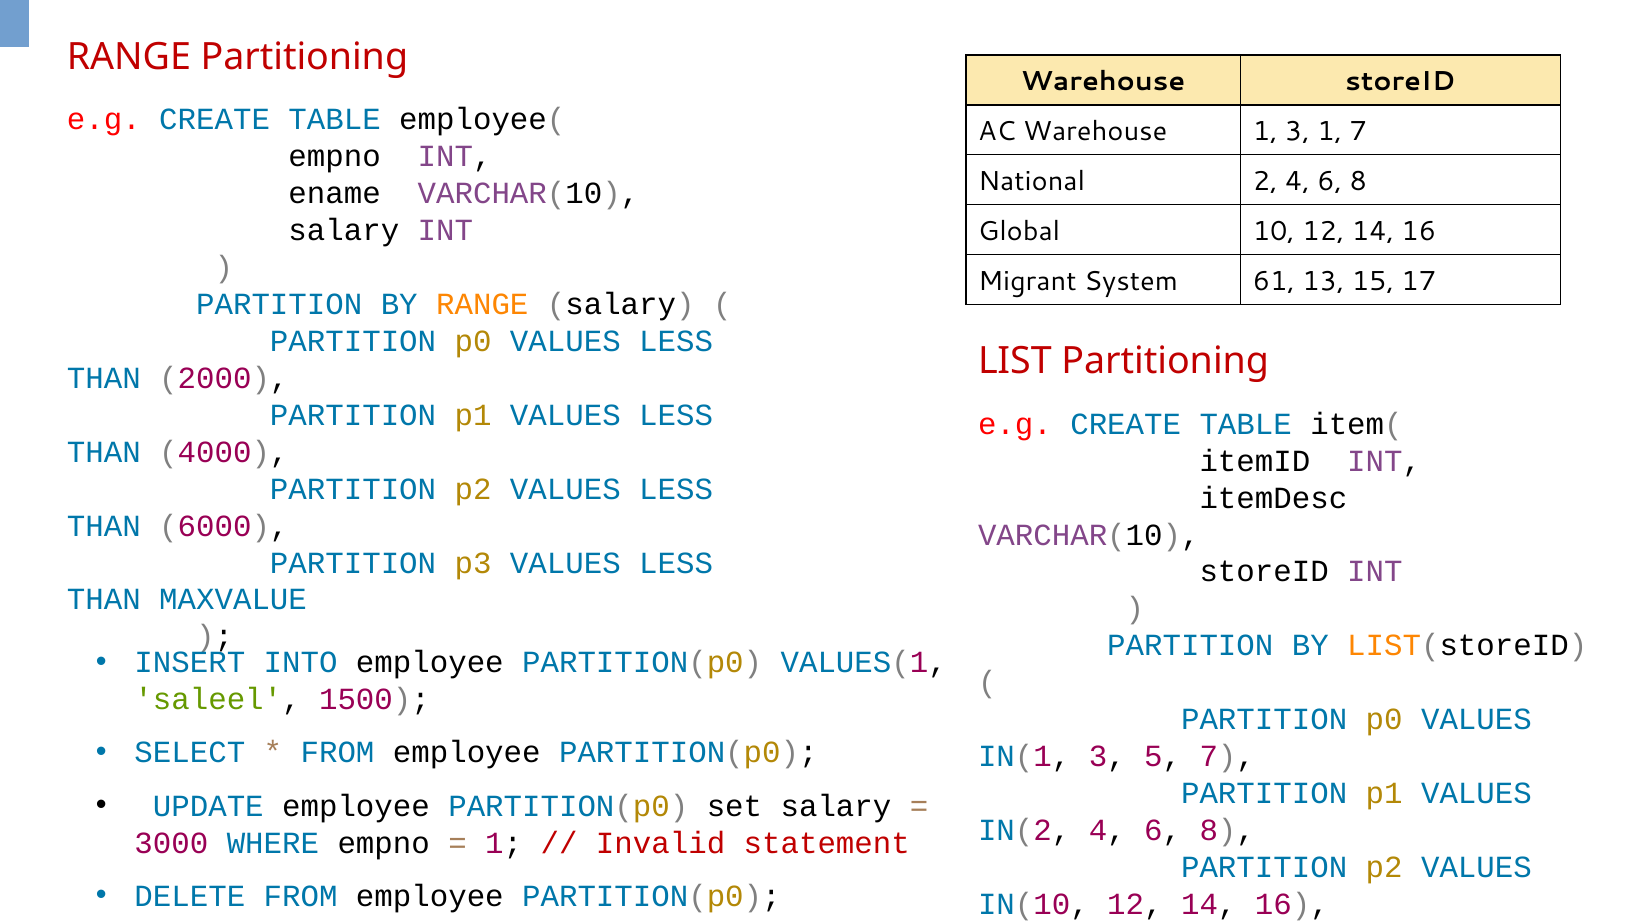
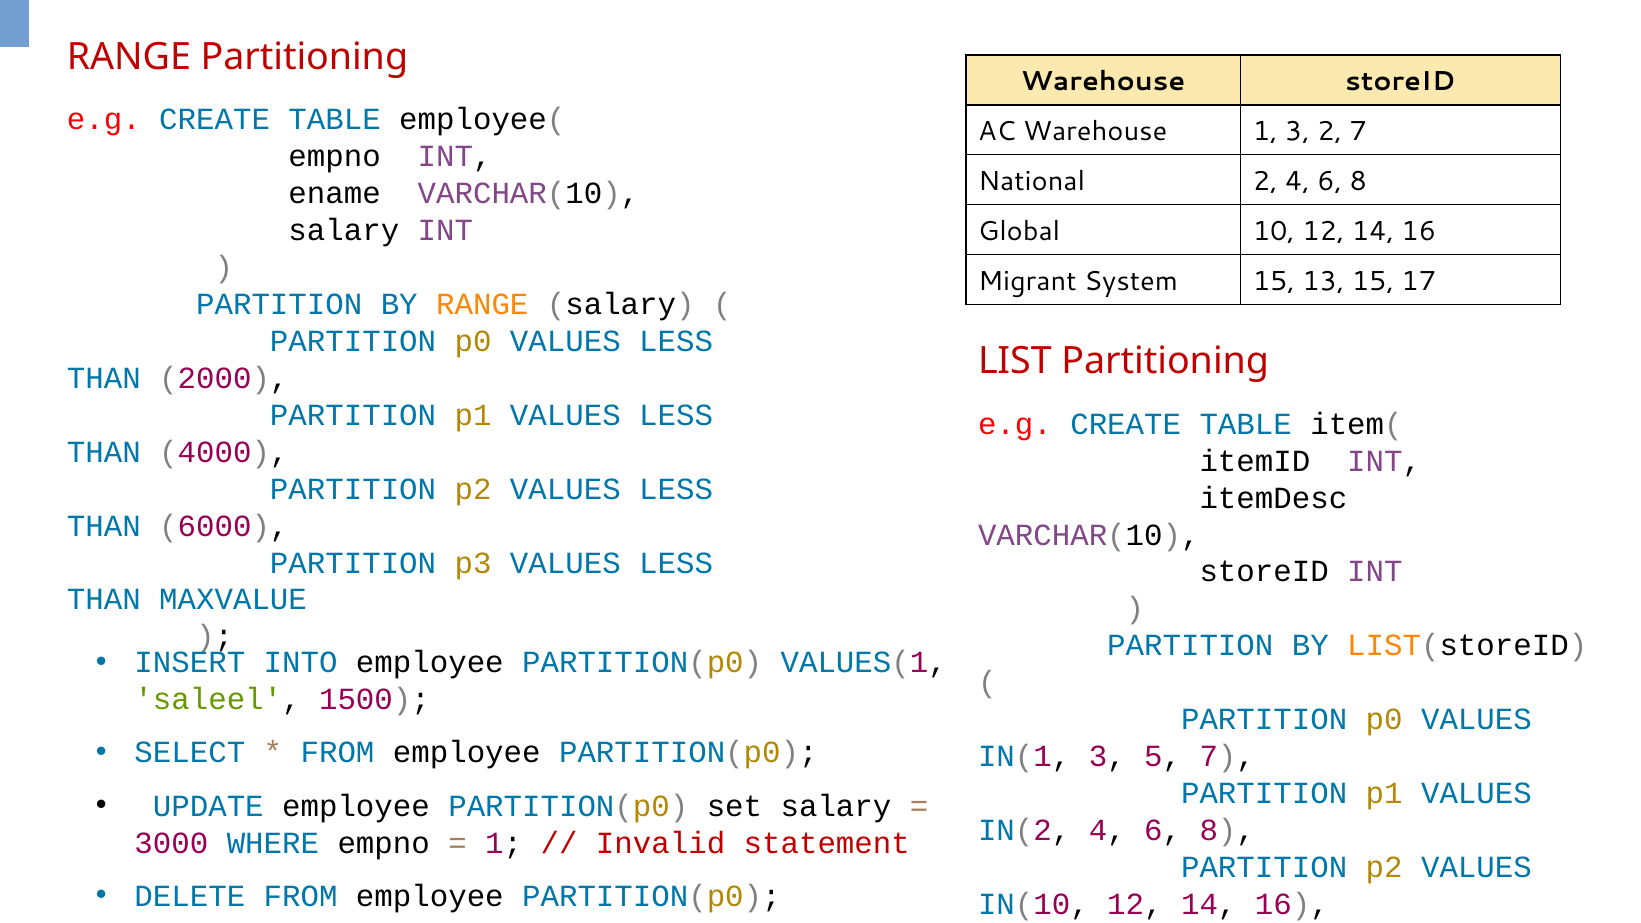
3 1: 1 -> 2 (1330, 132)
System 61: 61 -> 15 (1274, 281)
